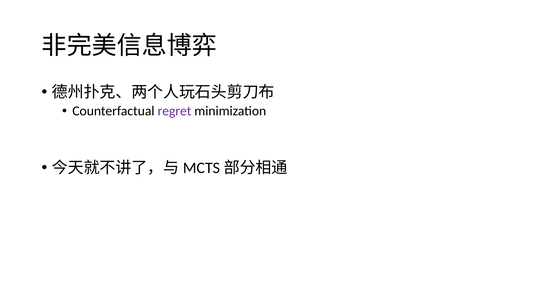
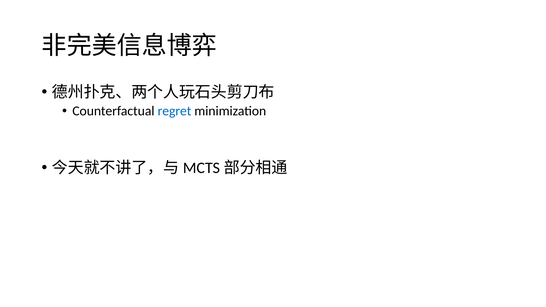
regret colour: purple -> blue (174, 111)
